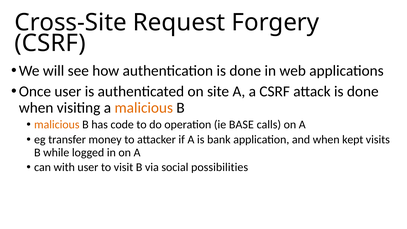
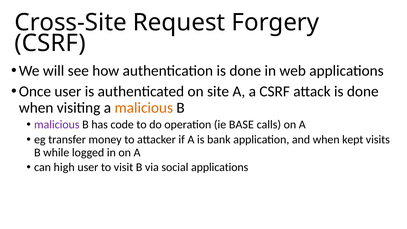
malicious colour: orange -> purple (57, 125)
with: with -> high (64, 167)
social possibilities: possibilities -> applications (220, 167)
